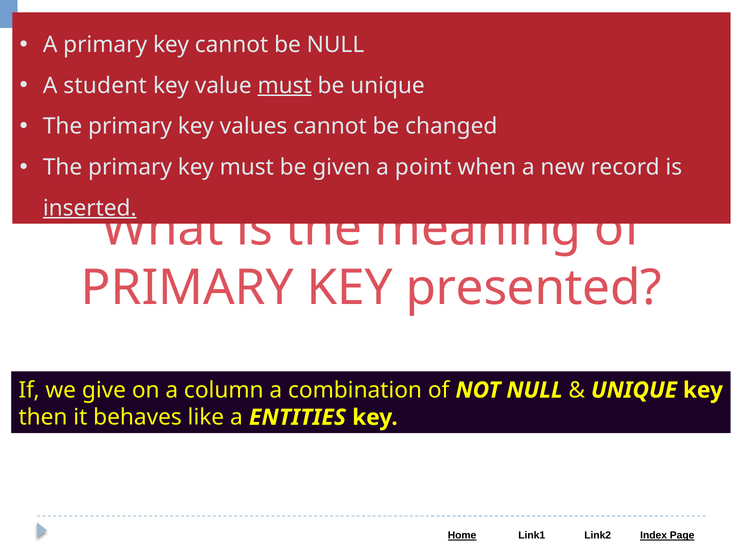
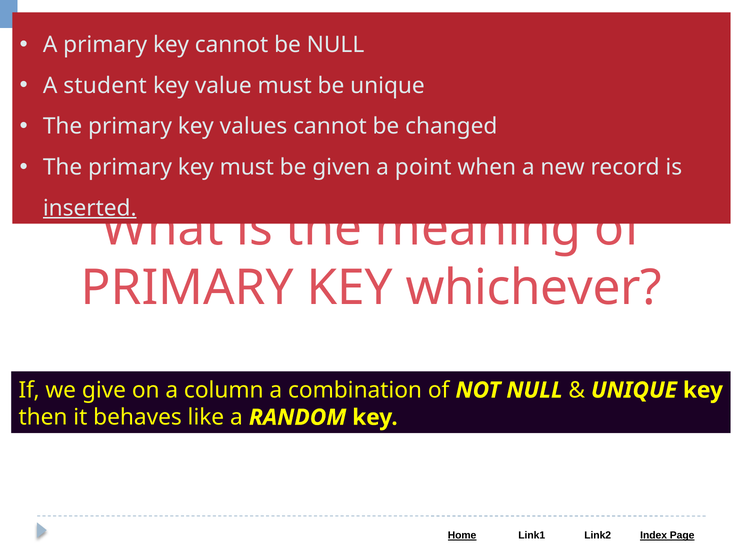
must underline: present -> none (285, 86)
presented: presented -> whichever (534, 288)
ENTITIES: ENTITIES -> RANDOM (298, 418)
